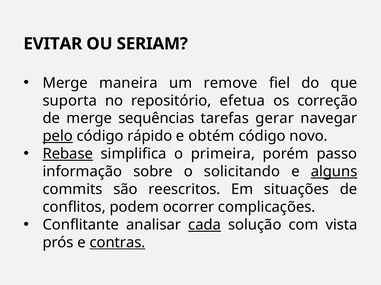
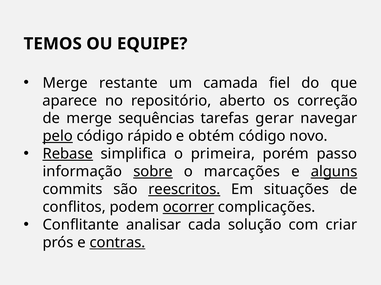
EVITAR: EVITAR -> TEMOS (53, 44)
SERIAM: SERIAM -> EQUIPE (152, 44)
maneira: maneira -> restante (128, 83)
remove: remove -> camada (231, 83)
suporta: suporta -> aparece (70, 101)
efetua: efetua -> aberto (242, 101)
sobre underline: none -> present (153, 172)
solicitando: solicitando -> marcações (242, 172)
reescritos underline: none -> present (184, 190)
ocorrer underline: none -> present (189, 208)
cada underline: present -> none (205, 225)
vista: vista -> criar (341, 225)
